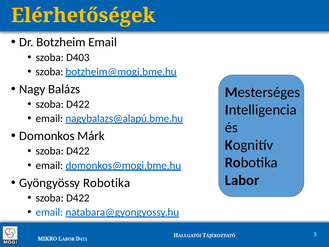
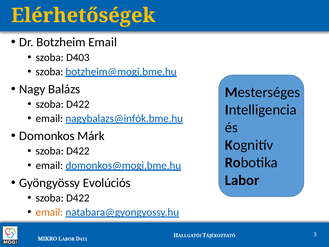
nagybalazs@alapú.bme.hu: nagybalazs@alapú.bme.hu -> nagybalazs@infók.bme.hu (124, 118)
Gyöngyössy Robotika: Robotika -> Evolúciós (107, 183)
email colour: blue -> orange (49, 212)
